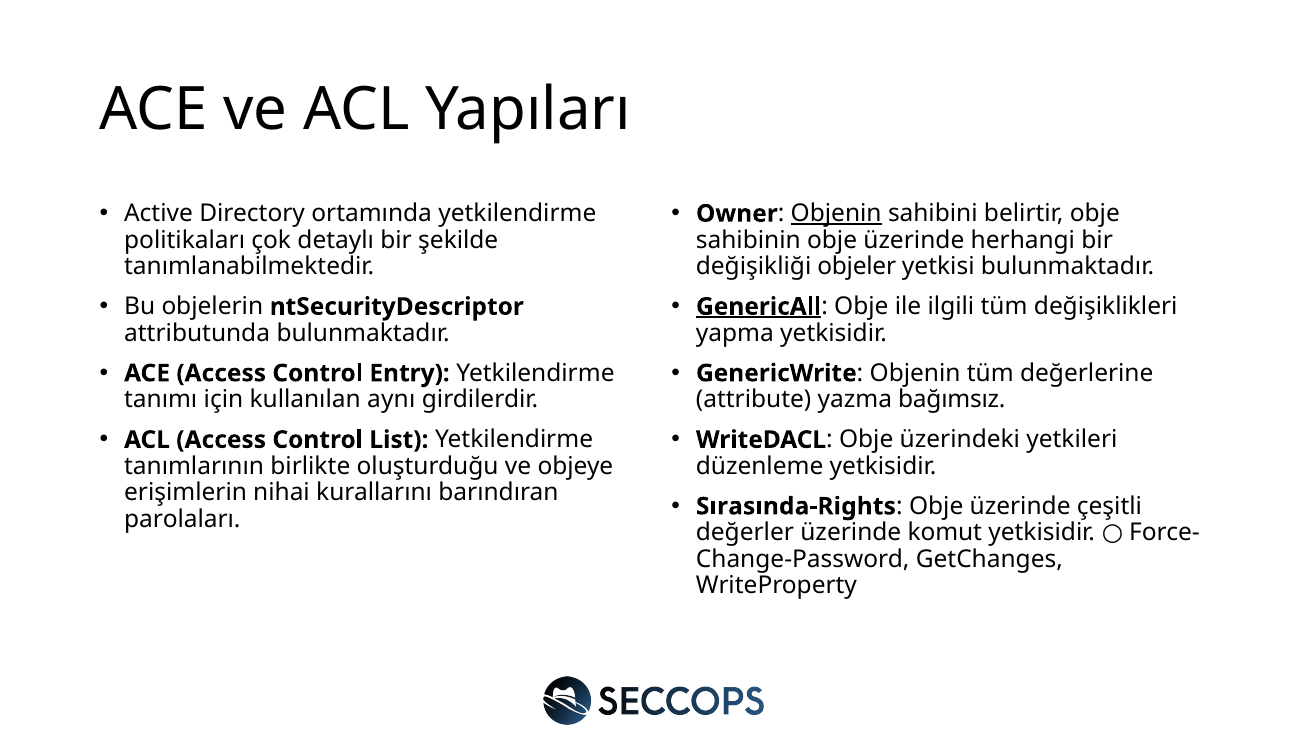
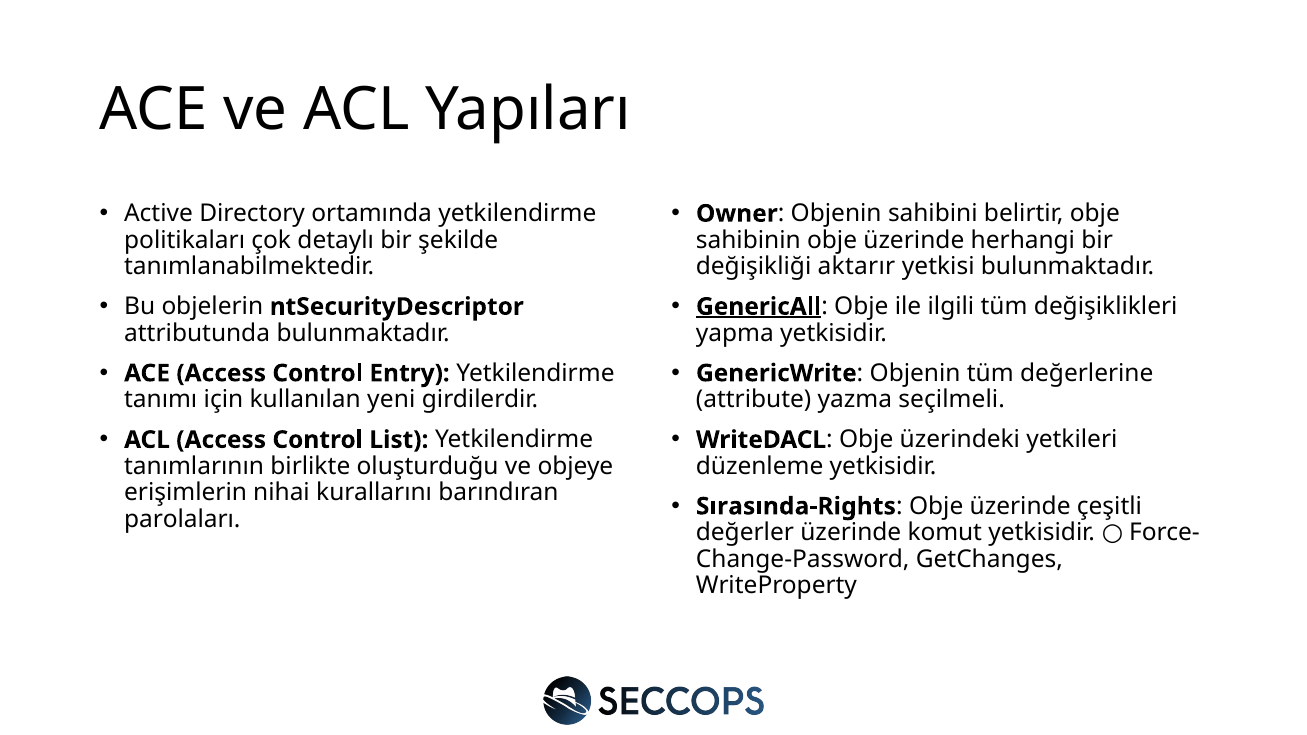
Objenin underline: present -> none (836, 214)
objeler: objeler -> aktarır (856, 267)
aynı: aynı -> yeni (391, 400)
bağımsız: bağımsız -> seçilmeli (952, 400)
